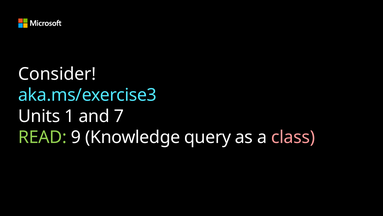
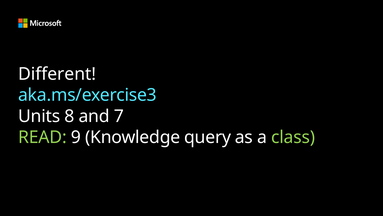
Consider: Consider -> Different (57, 74)
1: 1 -> 8 (69, 116)
class colour: pink -> light green (293, 137)
